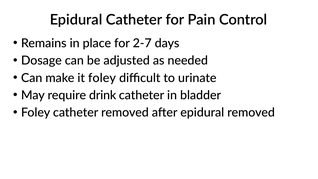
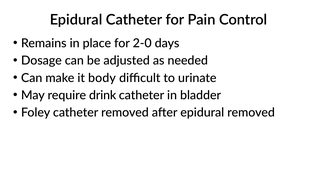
2-7: 2-7 -> 2-0 (142, 43)
it foley: foley -> body (102, 78)
